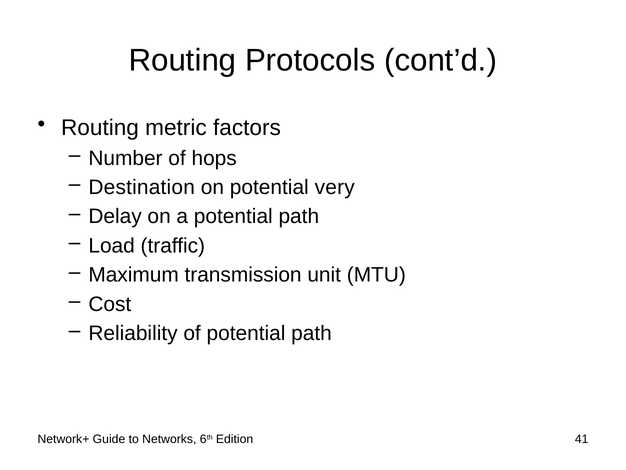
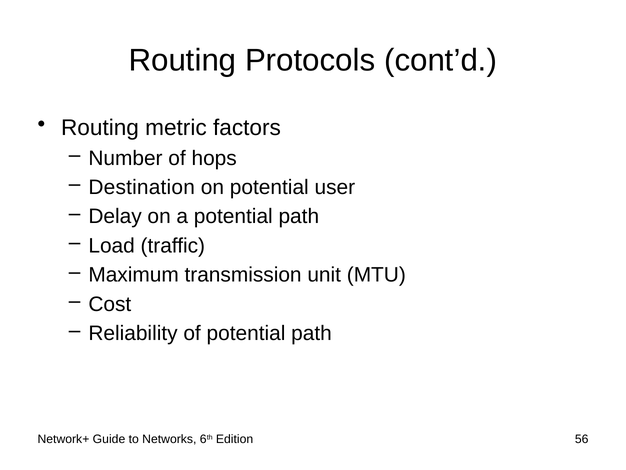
very: very -> user (335, 187)
41: 41 -> 56 (582, 439)
